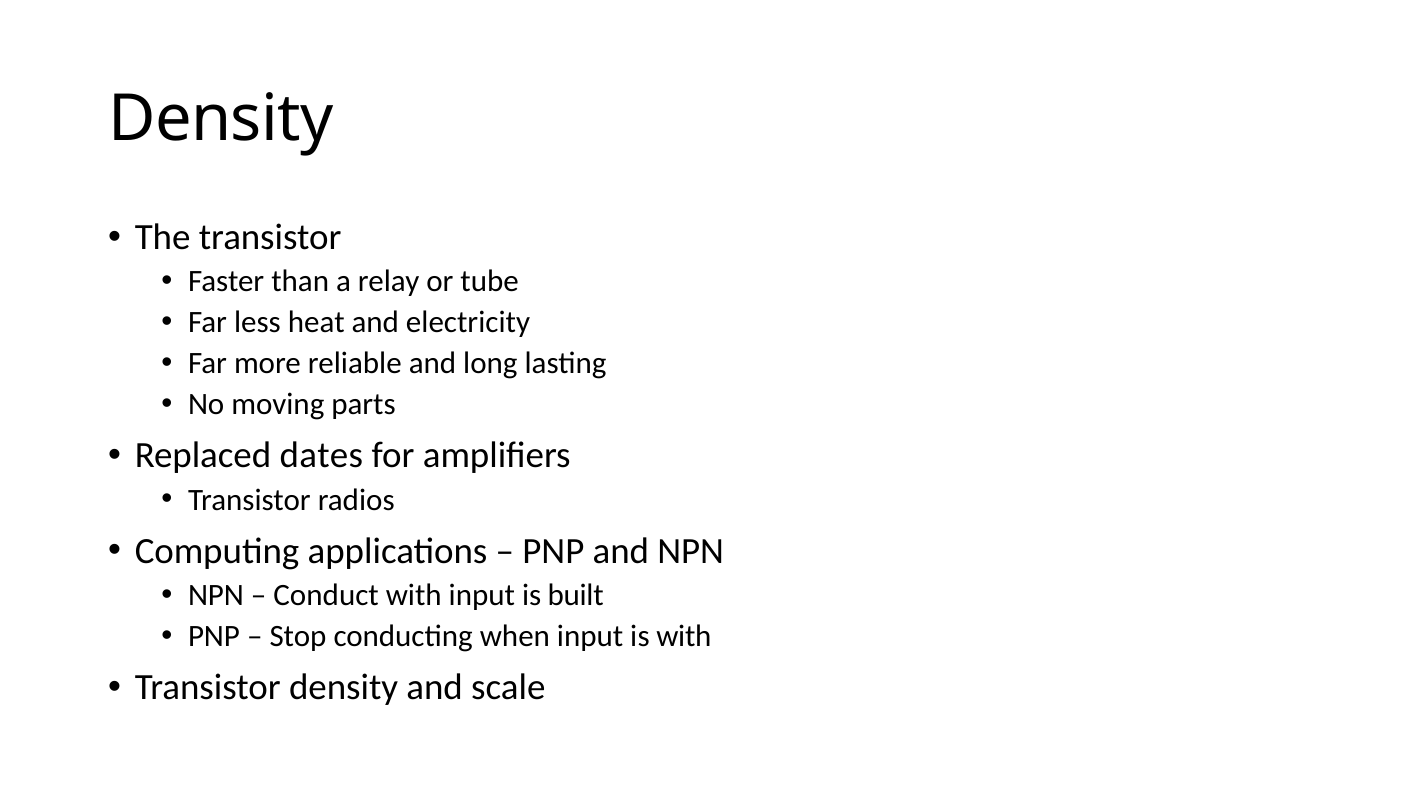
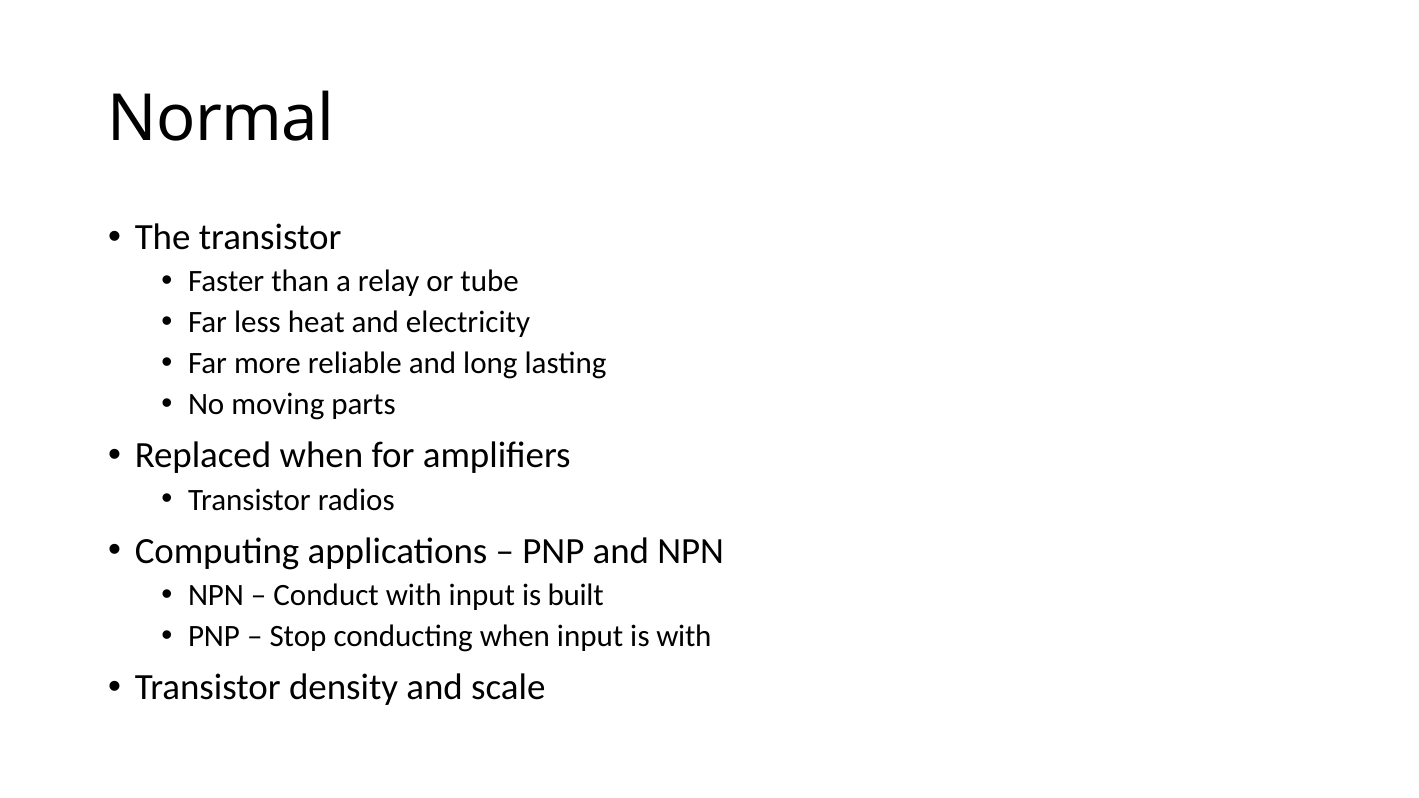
Density: Density -> Normal (221, 119)
Replaced dates: dates -> when (321, 456)
